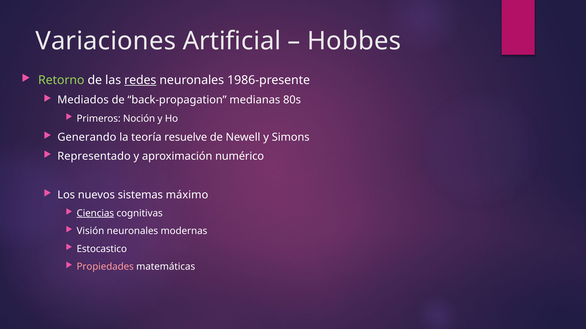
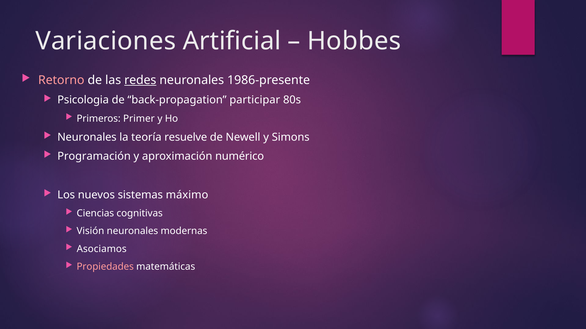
Retorno colour: light green -> pink (61, 80)
Mediados: Mediados -> Psicologia (83, 100)
medianas: medianas -> participar (255, 100)
Noción: Noción -> Primer (139, 119)
Generando: Generando -> Neuronales (87, 137)
Representado: Representado -> Programación (94, 157)
Ciencias underline: present -> none (95, 214)
Estocastico: Estocastico -> Asociamos (102, 249)
